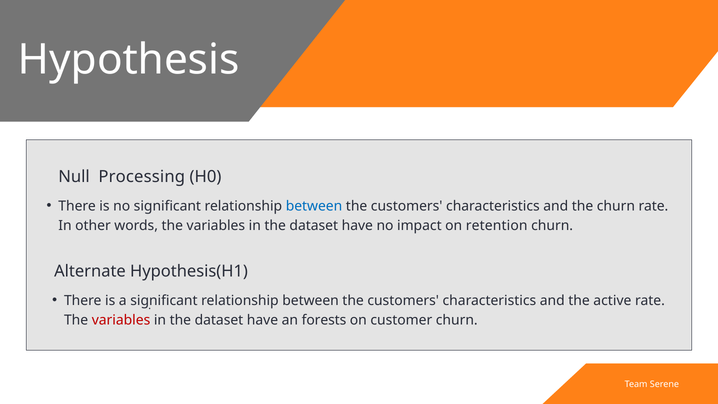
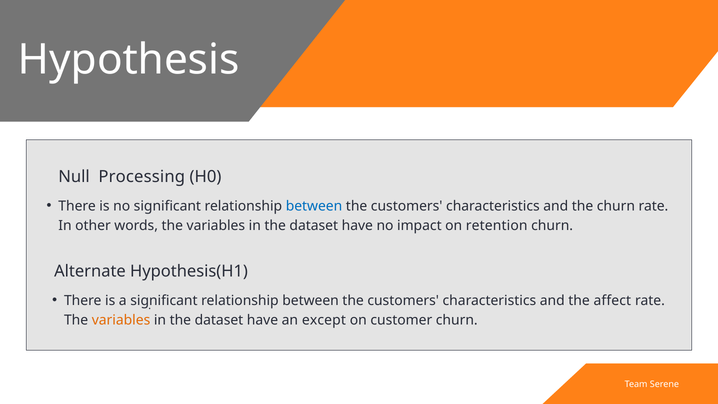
active: active -> affect (612, 300)
variables colour: red -> orange (121, 320)
forests: forests -> except (324, 320)
